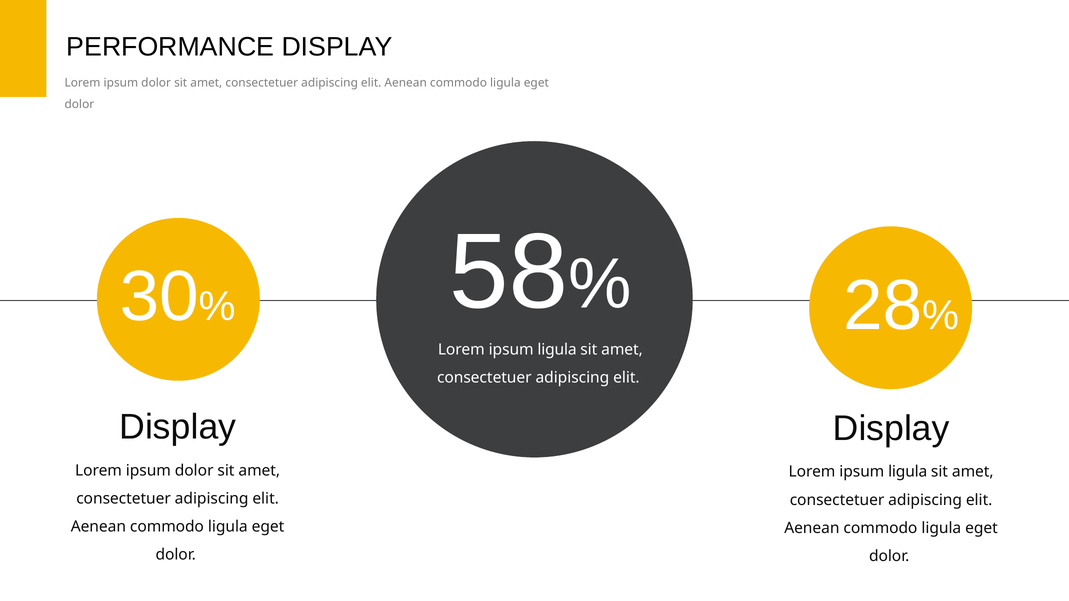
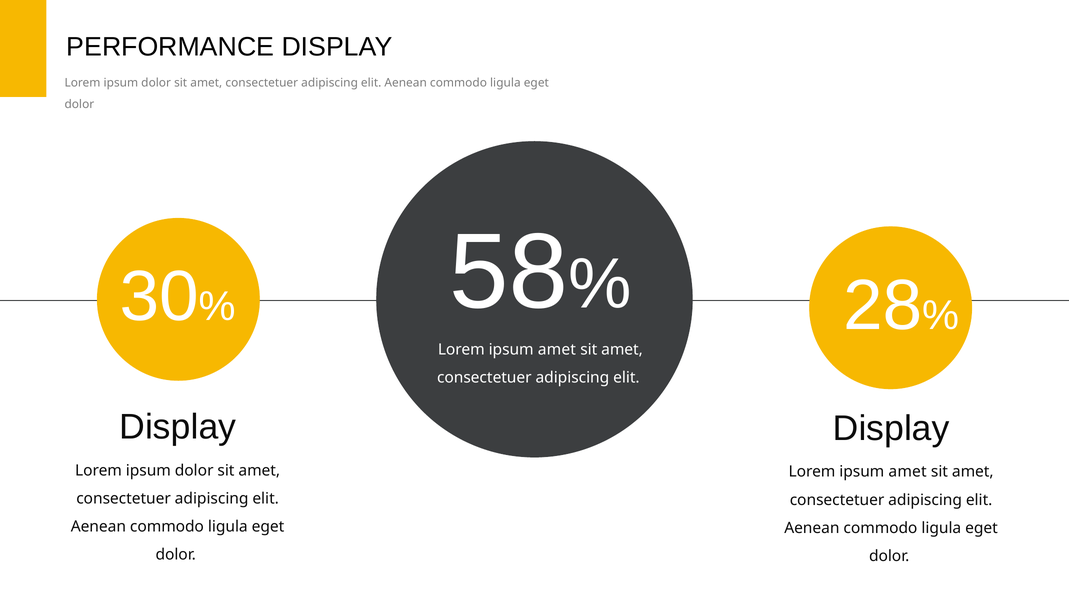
ligula: ligula -> amet (557, 350)
ligula: ligula -> amet (908, 472)
